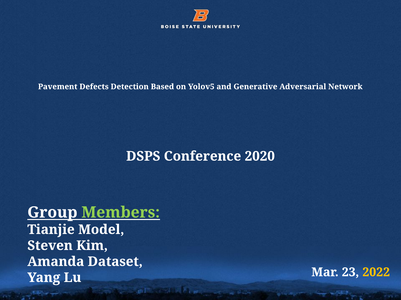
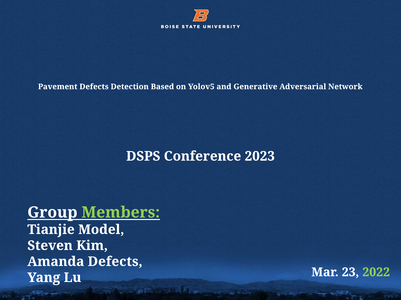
2020: 2020 -> 2023 (260, 157)
Amanda Dataset: Dataset -> Defects (115, 262)
2022 colour: yellow -> light green (376, 273)
